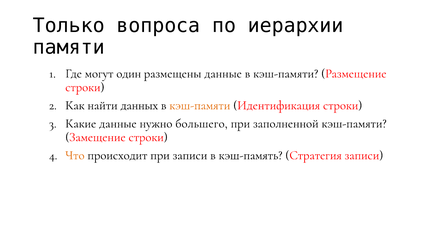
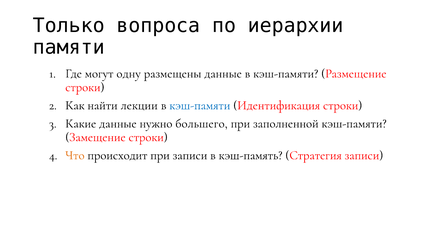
один: один -> одну (129, 73)
данных: данных -> лекции (139, 105)
кэш-памяти colour: orange -> blue (200, 105)
